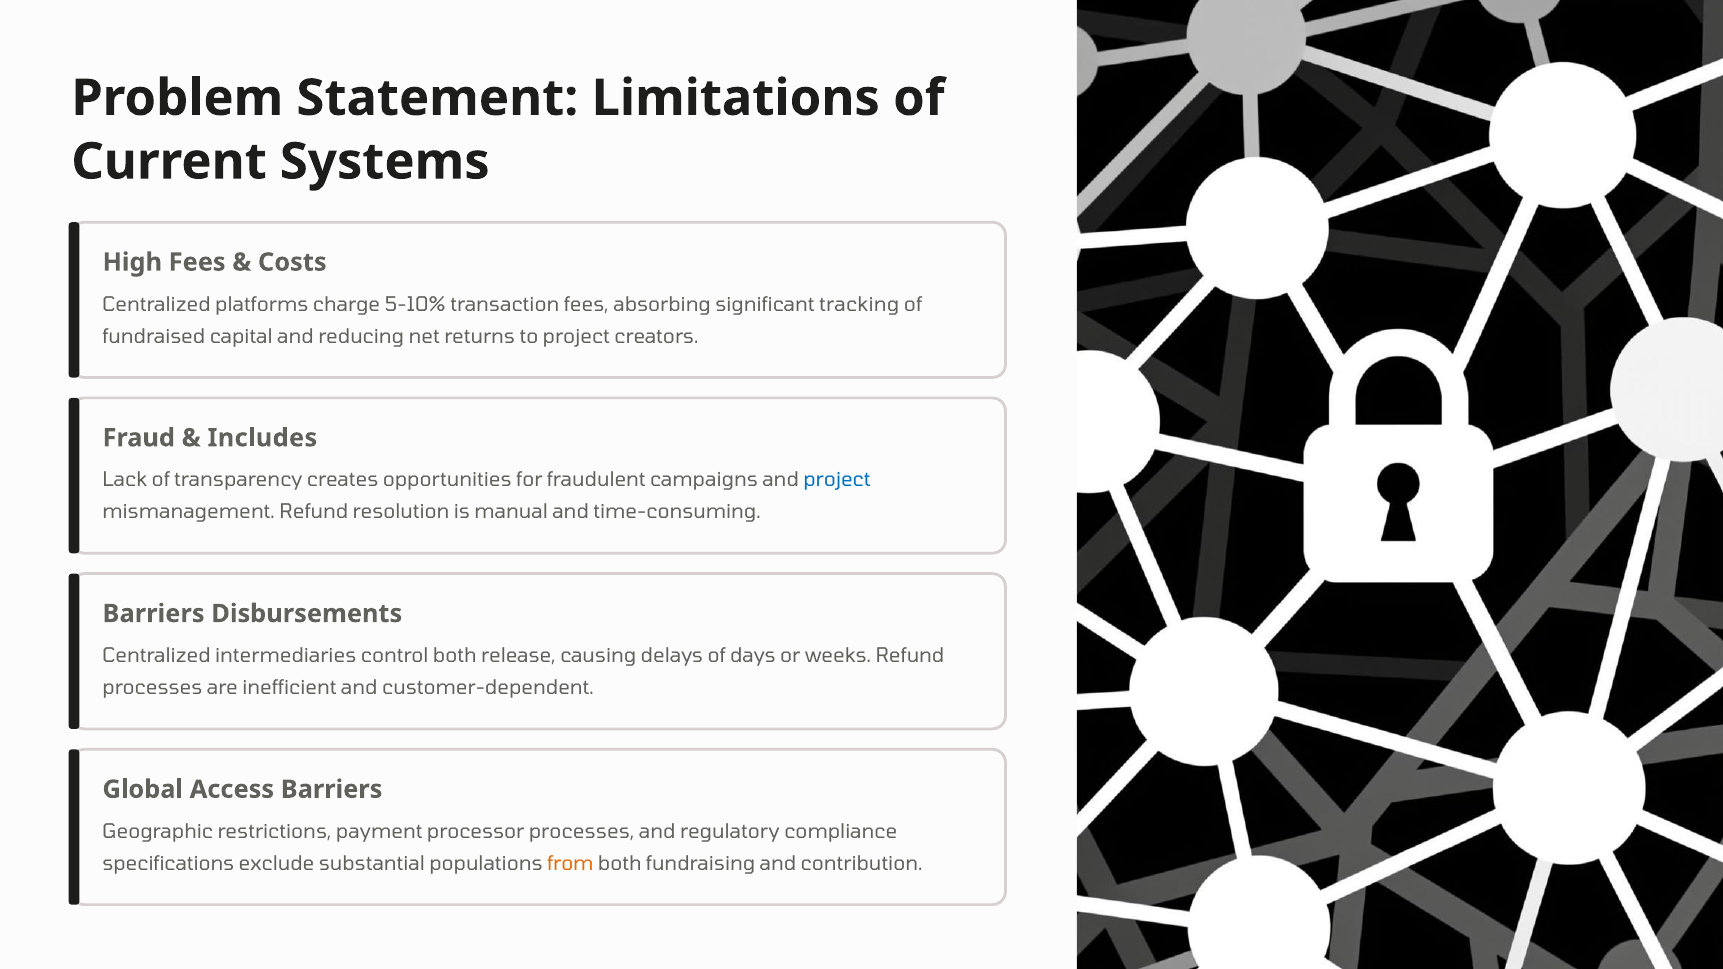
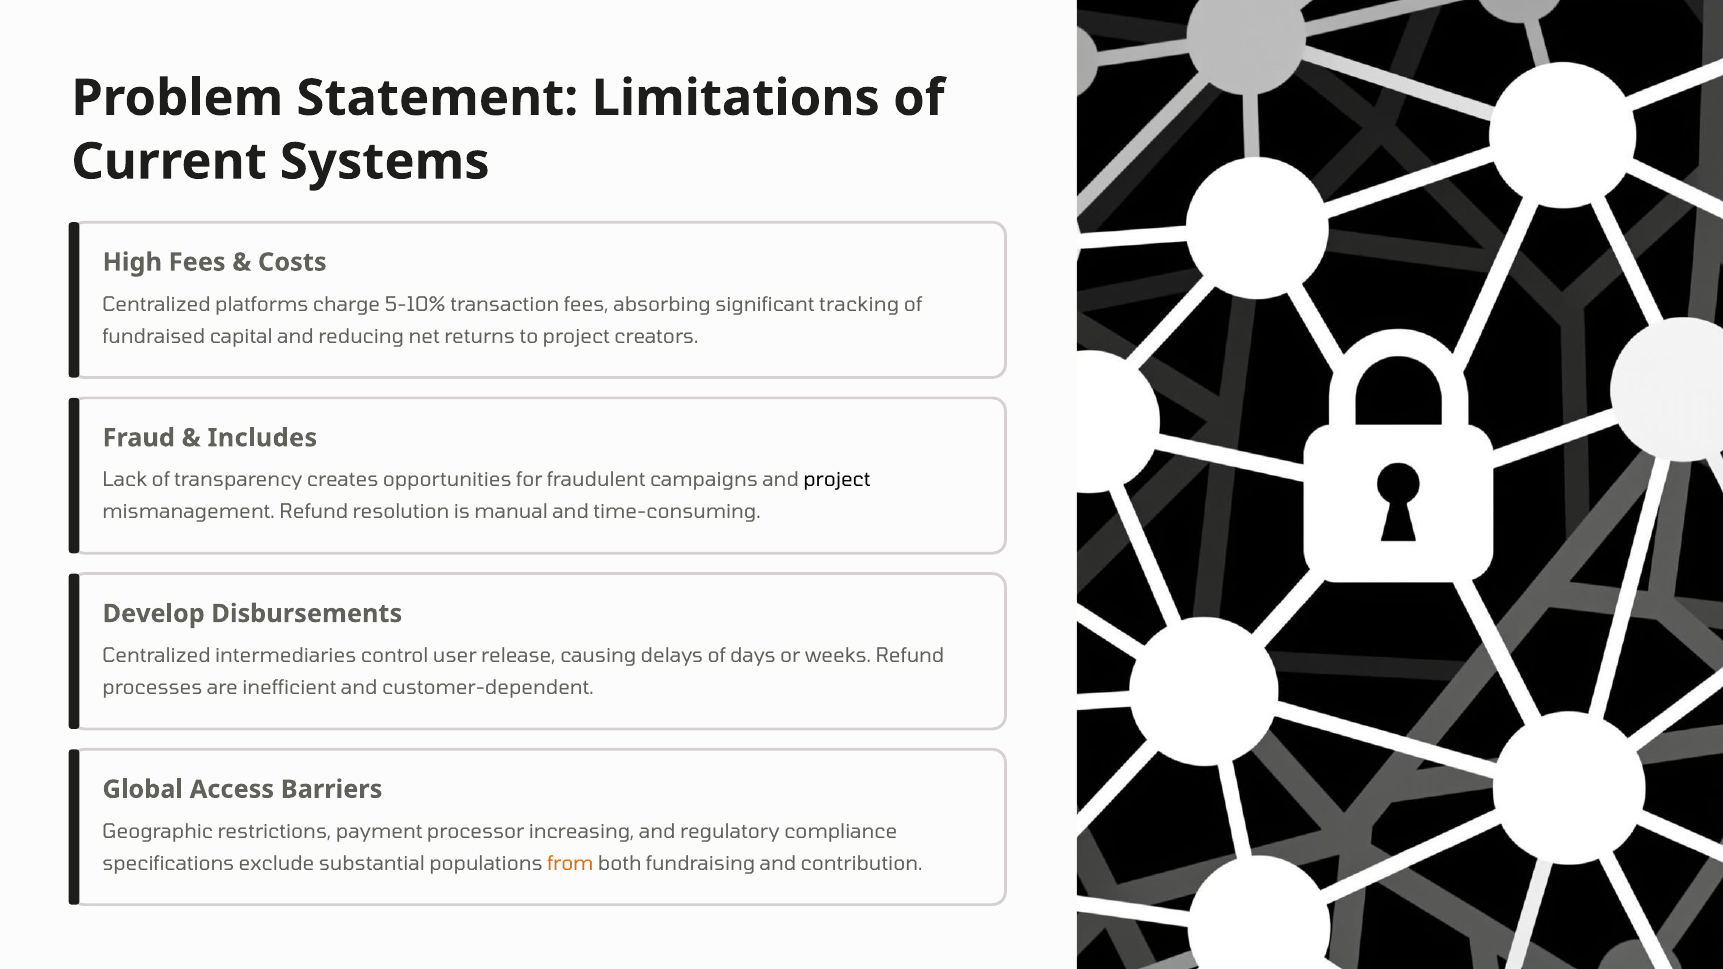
project colour: blue -> black (837, 480)
Barriers: Barriers -> Develop (154, 614)
control both: both -> user (455, 656)
processor processes: processes -> increasing (582, 832)
